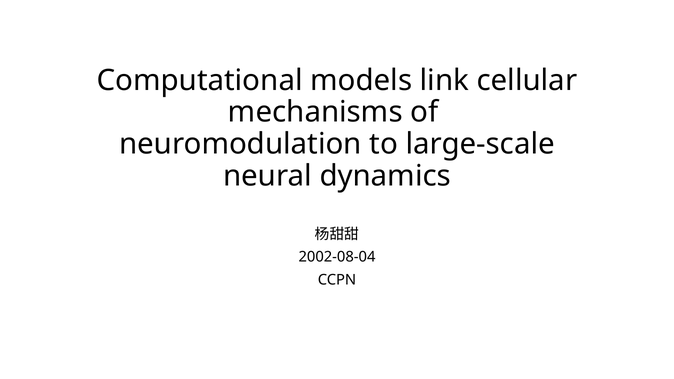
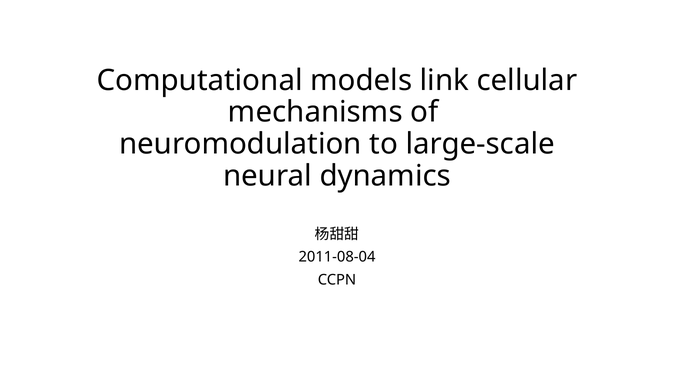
2002-08-04: 2002-08-04 -> 2011-08-04 (337, 257)
